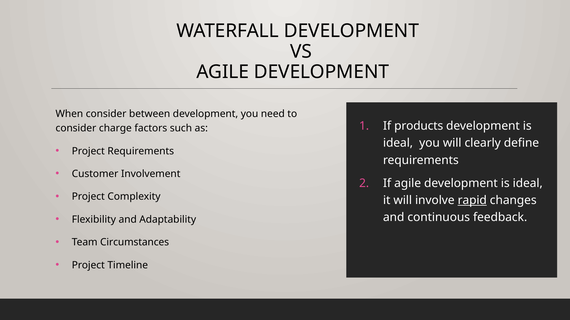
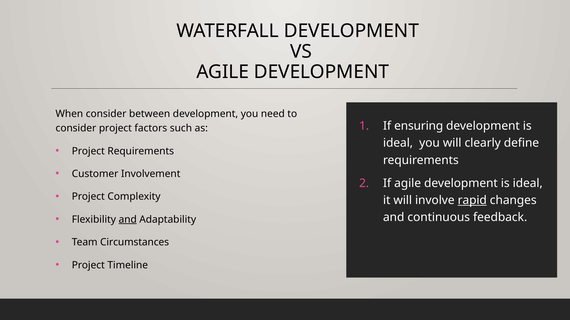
products: products -> ensuring (419, 126)
consider charge: charge -> project (115, 128)
and underline: none -> present (128, 220)
